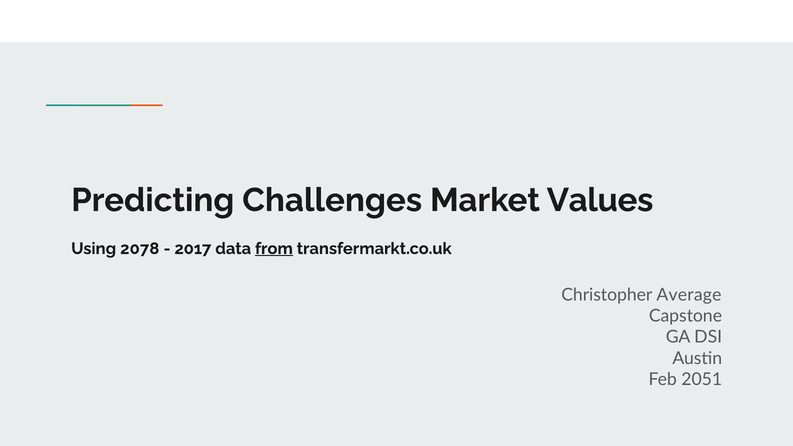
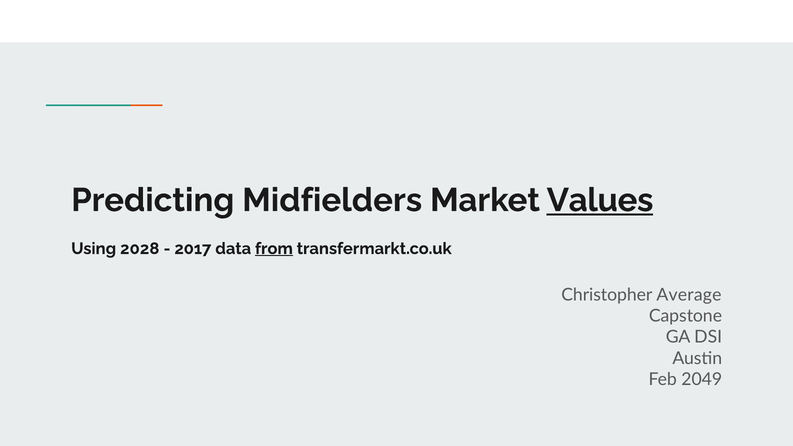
Challenges: Challenges -> Midfielders (332, 200)
Values underline: none -> present (600, 200)
2078: 2078 -> 2028 (140, 249)
2051: 2051 -> 2049 (702, 379)
